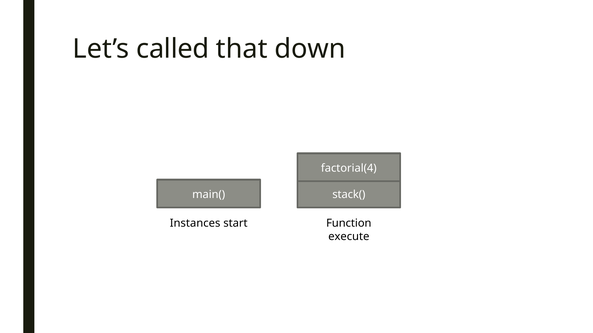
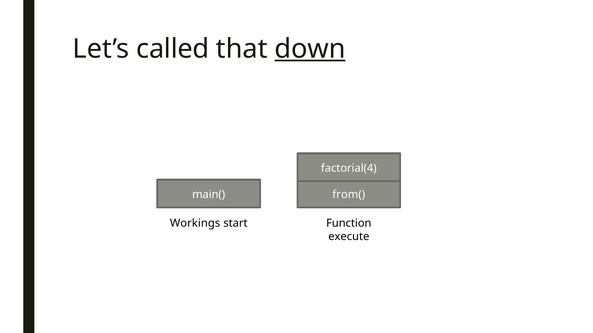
down underline: none -> present (310, 49)
stack(: stack( -> from( (349, 195)
Instances: Instances -> Workings (195, 224)
